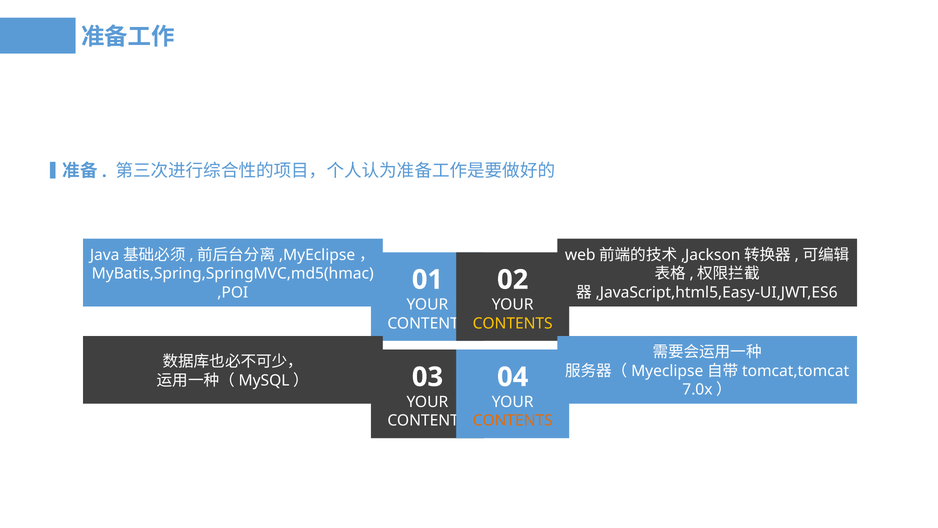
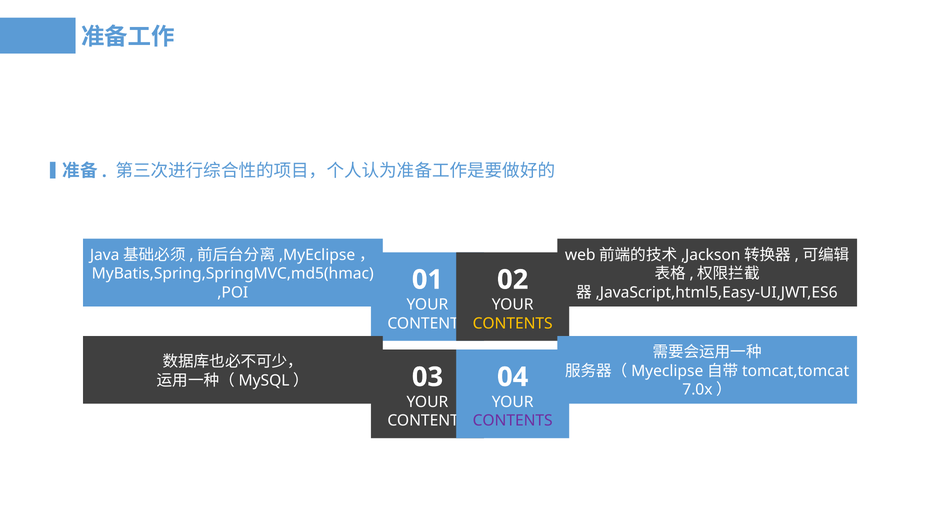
CONTENTS colour: orange -> purple (513, 421)
